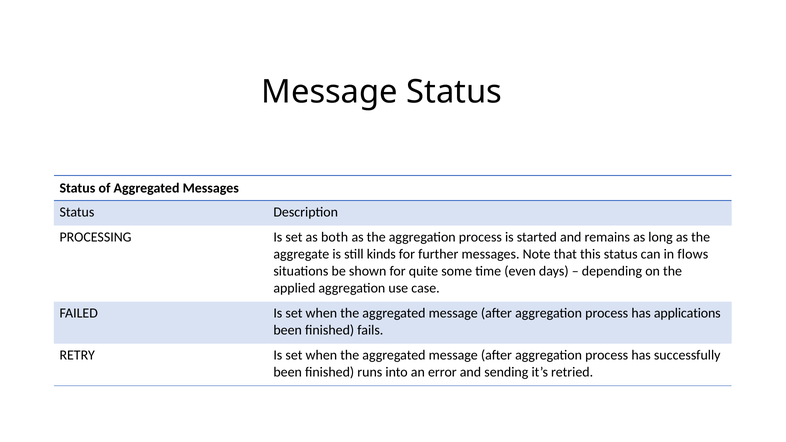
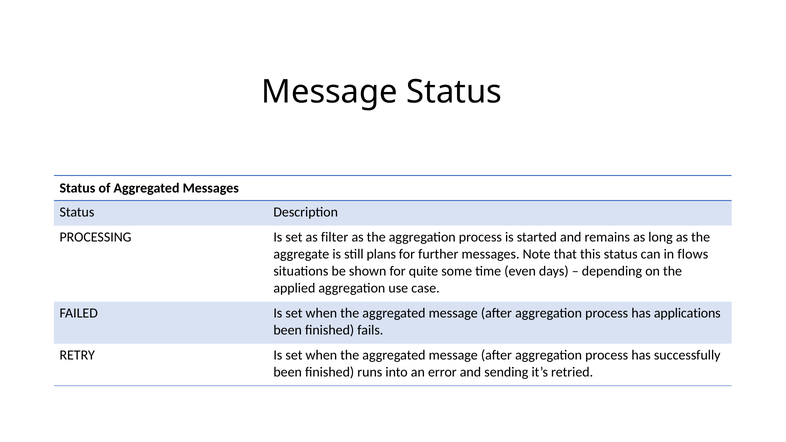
both: both -> filter (335, 237)
kinds: kinds -> plans (381, 254)
